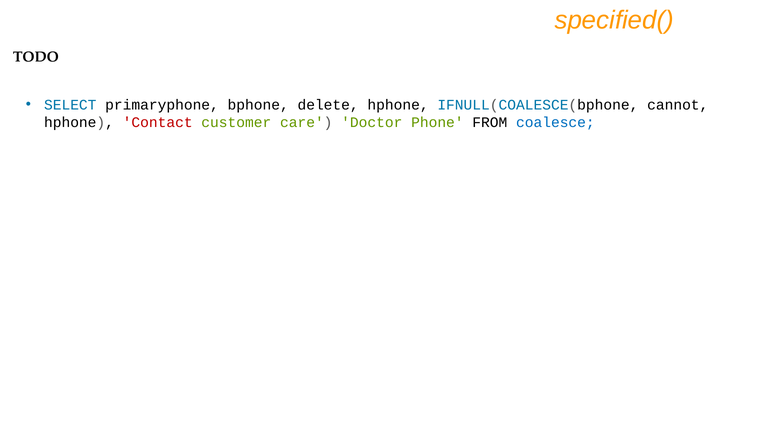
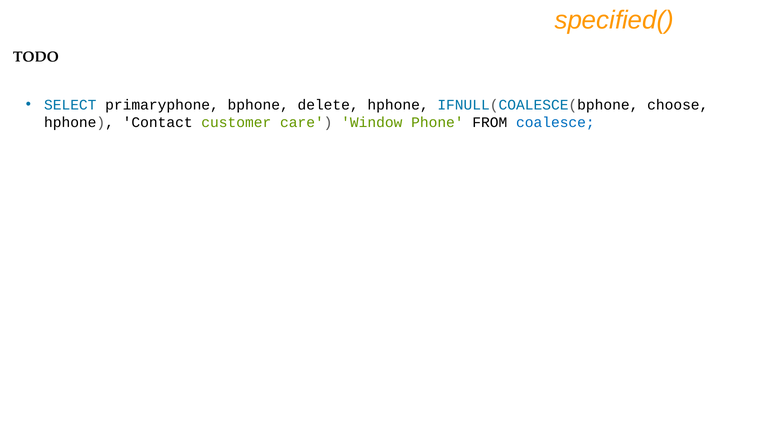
cannot: cannot -> choose (678, 105)
Contact colour: red -> black (158, 122)
Doctor: Doctor -> Window (372, 122)
